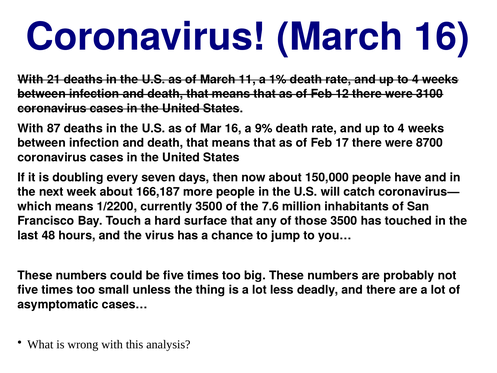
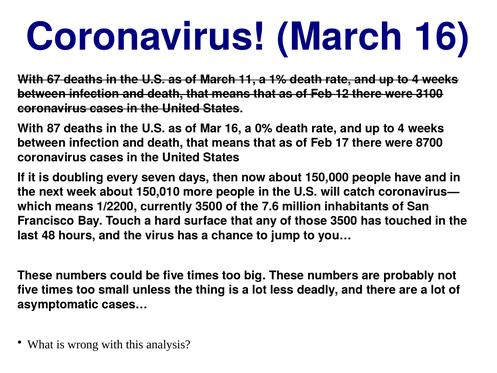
21: 21 -> 67 (54, 79)
9%: 9% -> 0% (264, 128)
166,187: 166,187 -> 150,010 (158, 192)
